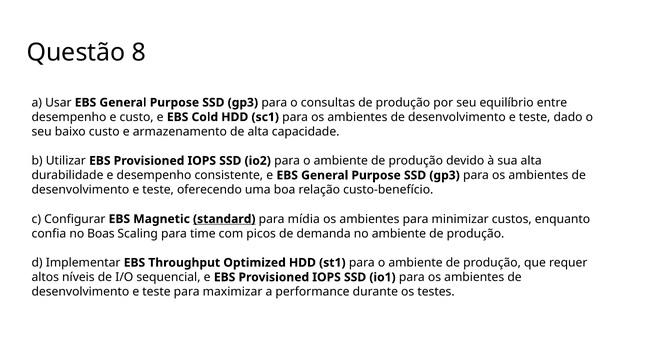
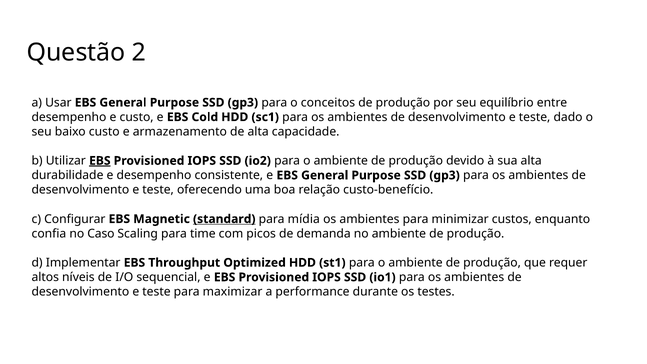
8: 8 -> 2 (139, 52)
consultas: consultas -> conceitos (328, 103)
EBS underline: none -> present (100, 161)
Boas: Boas -> Caso (101, 234)
